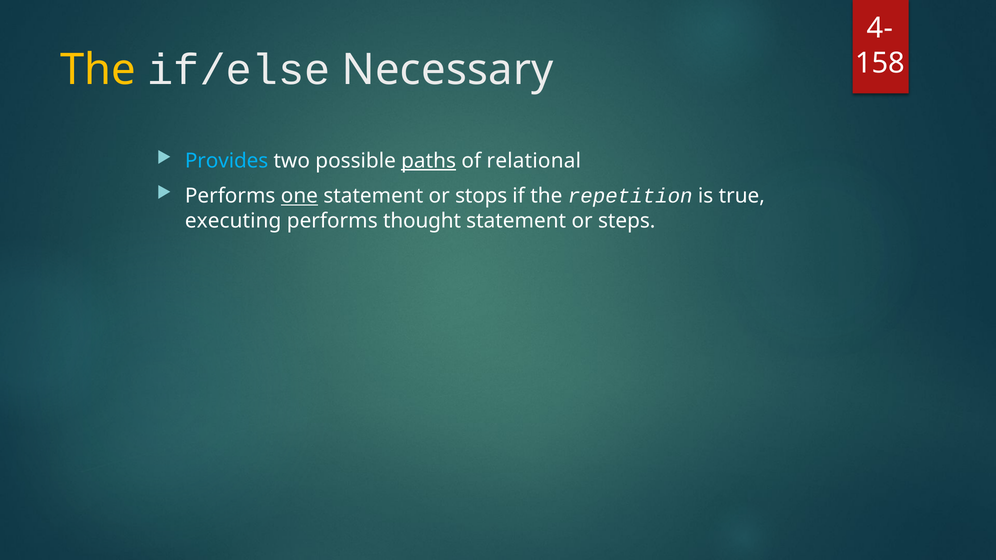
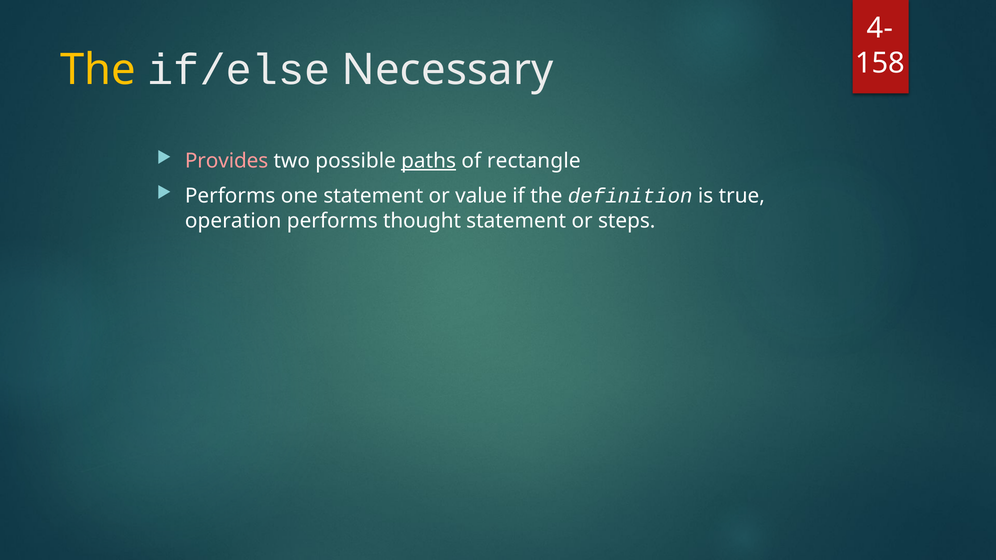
Provides colour: light blue -> pink (227, 161)
relational: relational -> rectangle (534, 161)
one underline: present -> none (299, 196)
stops: stops -> value (481, 196)
repetition: repetition -> definition (630, 196)
executing: executing -> operation (233, 221)
